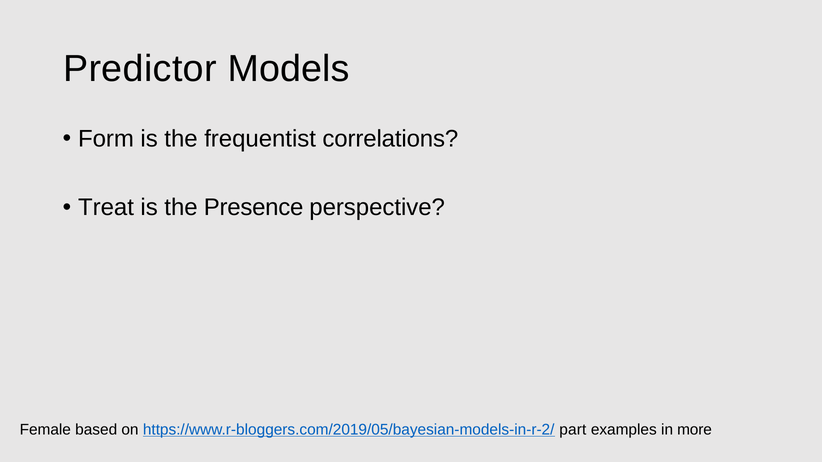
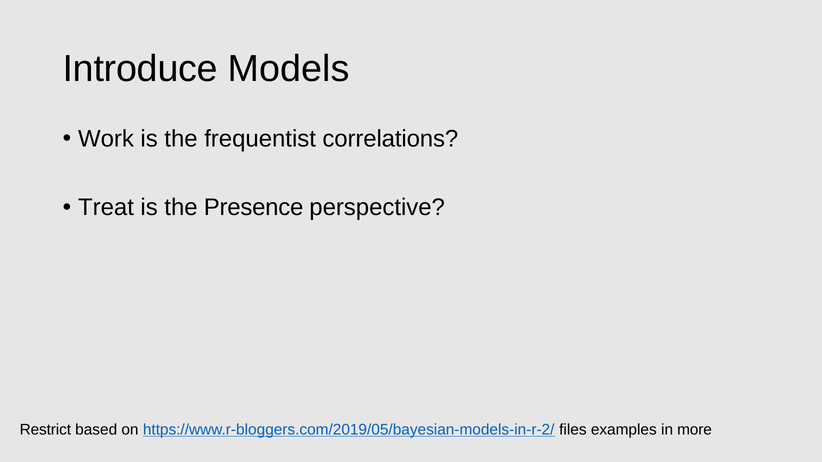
Predictor: Predictor -> Introduce (140, 69)
Form: Form -> Work (106, 139)
Female: Female -> Restrict (45, 430)
part: part -> files (573, 430)
